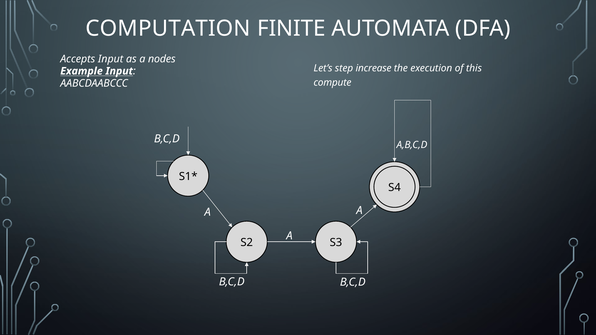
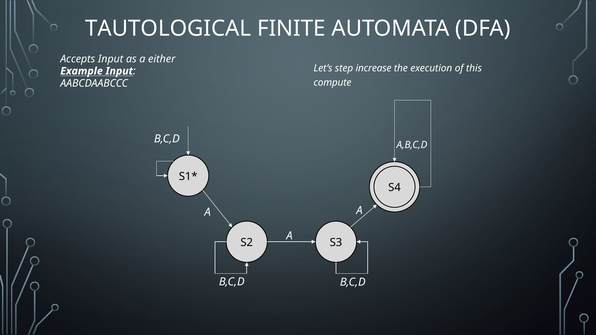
COMPUTATION: COMPUTATION -> TAUTOLOGICAL (168, 29)
nodes: nodes -> either (162, 59)
